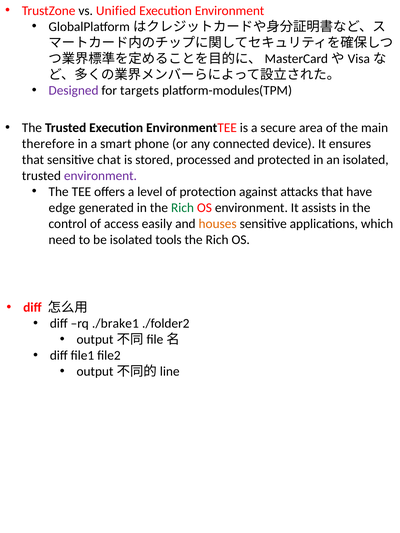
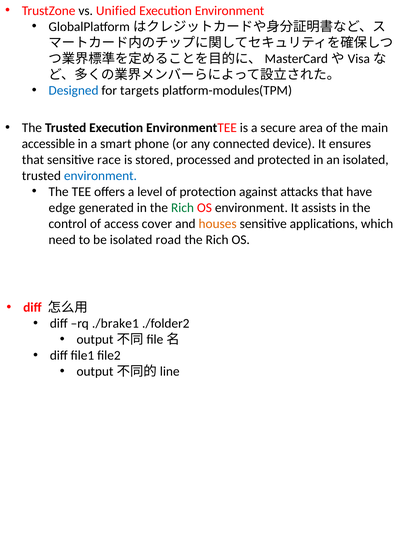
Designed colour: purple -> blue (74, 91)
therefore: therefore -> accessible (48, 144)
chat: chat -> race (109, 160)
environment colour: purple -> blue (100, 176)
easily: easily -> cover (157, 224)
tools: tools -> road (168, 240)
